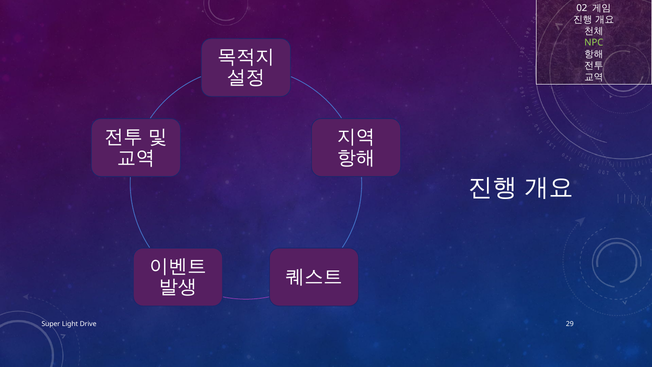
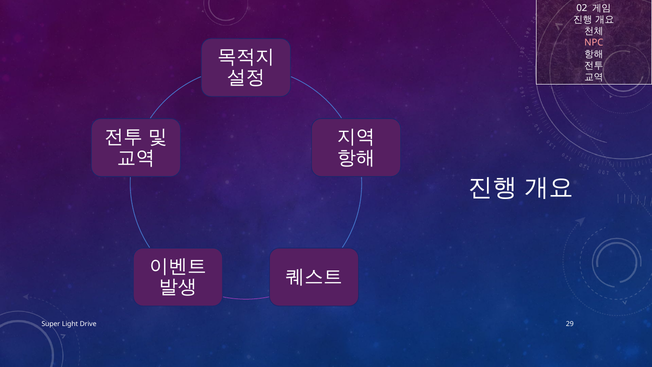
NPC colour: light green -> pink (594, 43)
